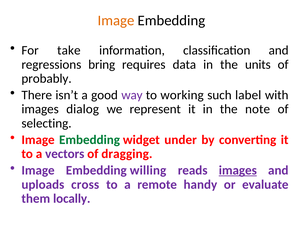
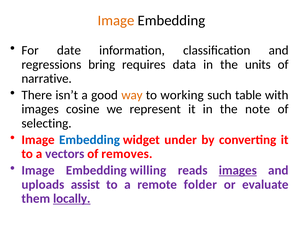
take: take -> date (69, 50)
probably: probably -> narrative (47, 79)
way colour: purple -> orange (132, 95)
label: label -> table (248, 95)
dialog: dialog -> cosine (83, 109)
Embedding colour: green -> blue (90, 140)
dragging: dragging -> removes (127, 154)
cross: cross -> assist (85, 185)
handy: handy -> folder (200, 185)
locally underline: none -> present (72, 199)
